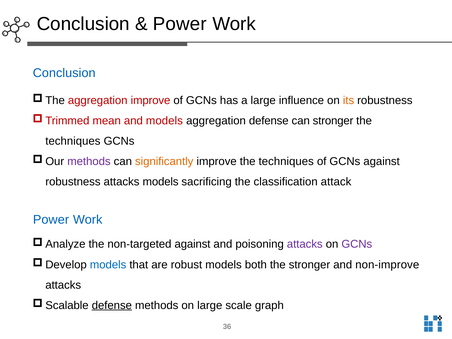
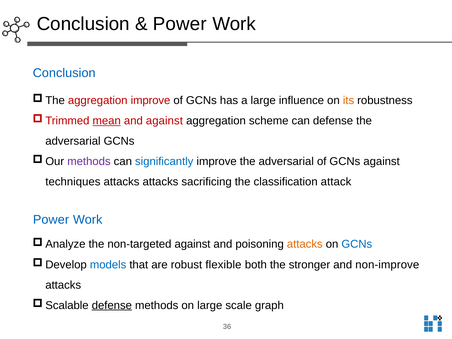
mean underline: none -> present (107, 121)
and models: models -> against (164, 121)
aggregation defense: defense -> scheme (269, 121)
can stronger: stronger -> defense (333, 121)
techniques: techniques -> adversarial (73, 141)
significantly colour: orange -> blue (164, 161)
improve the techniques: techniques -> adversarial (286, 161)
robustness: robustness -> techniques (73, 182)
attacks models: models -> attacks (161, 182)
attacks colour: purple -> orange (305, 244)
GCNs colour: purple -> blue (357, 244)
robust models: models -> flexible (223, 265)
